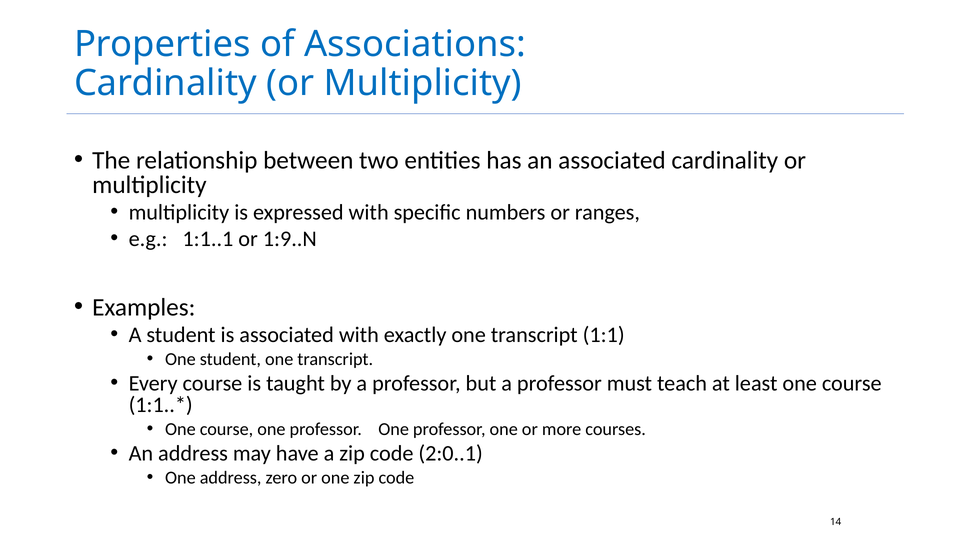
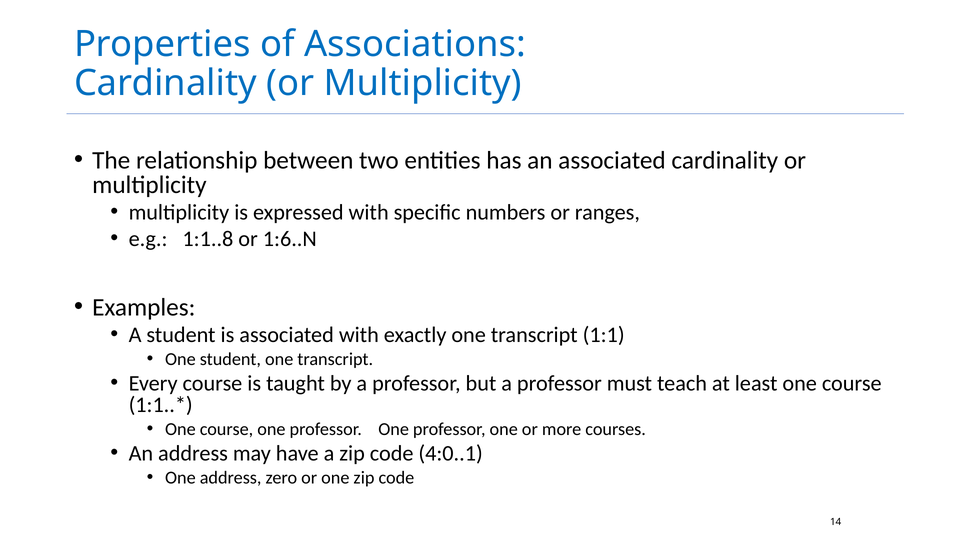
1:1..1: 1:1..1 -> 1:1..8 (208, 239)
1:9..N: 1:9..N -> 1:6..N (290, 239)
2:0..1: 2:0..1 -> 4:0..1 (451, 453)
